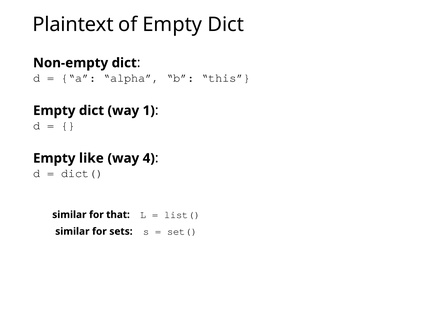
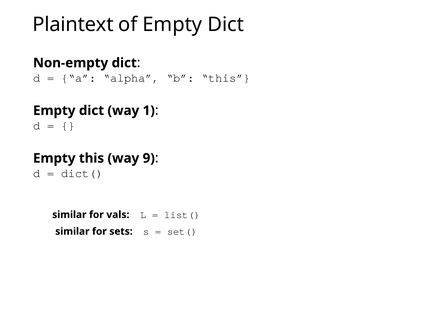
Empty like: like -> this (92, 158)
4: 4 -> 9 (149, 158)
that: that -> vals (118, 215)
